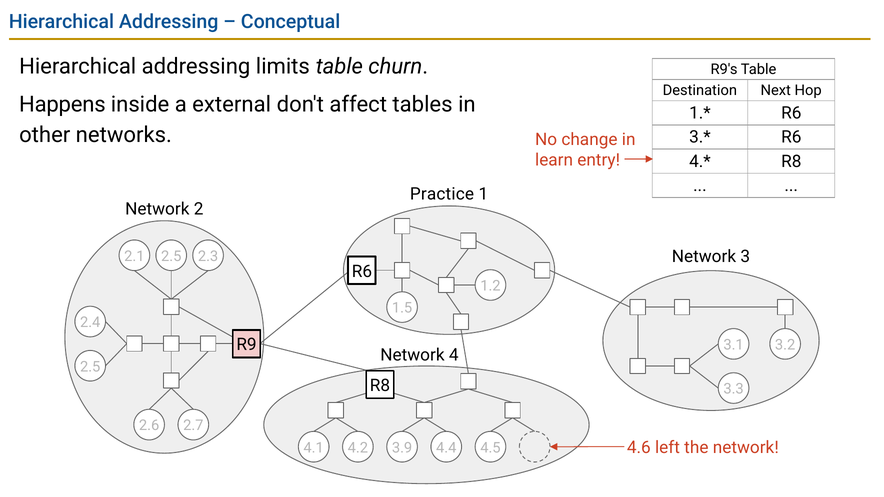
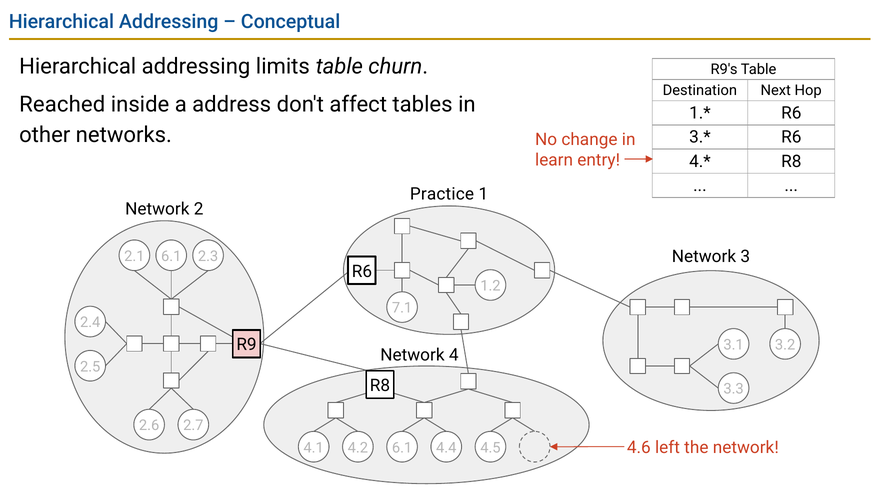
Happens: Happens -> Reached (62, 104)
external: external -> address (232, 104)
2.1 2.5: 2.5 -> 6.1 (171, 256)
1.5: 1.5 -> 7.1 (402, 308)
4.2 3.9: 3.9 -> 6.1 (402, 448)
